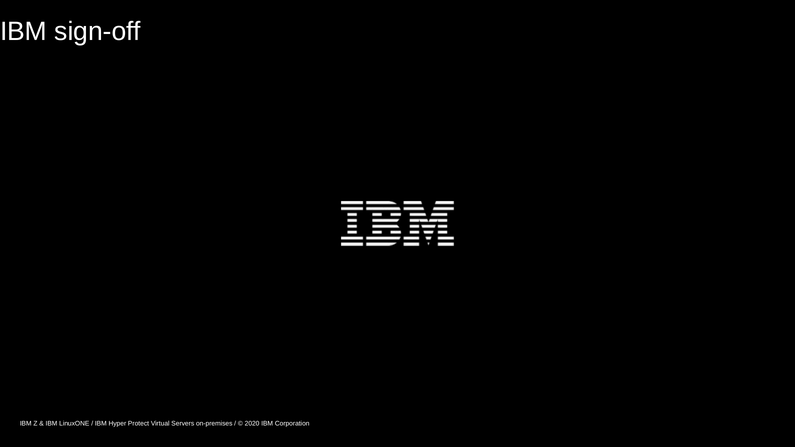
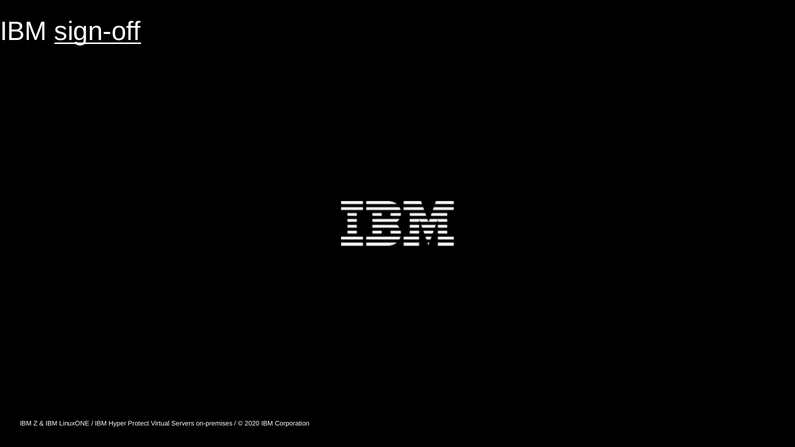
sign-off underline: none -> present (98, 32)
